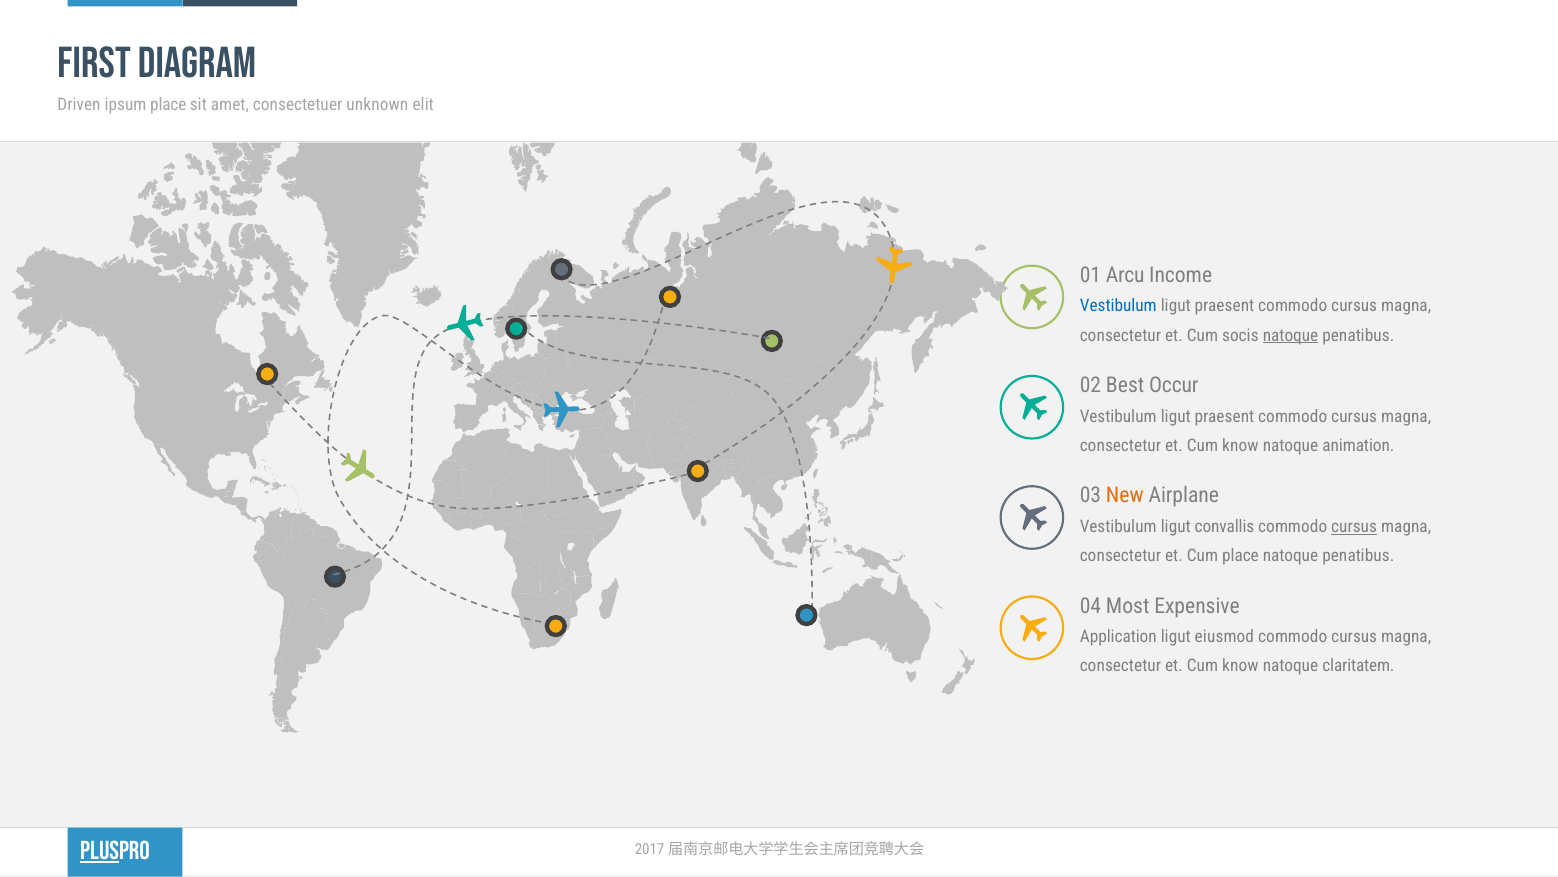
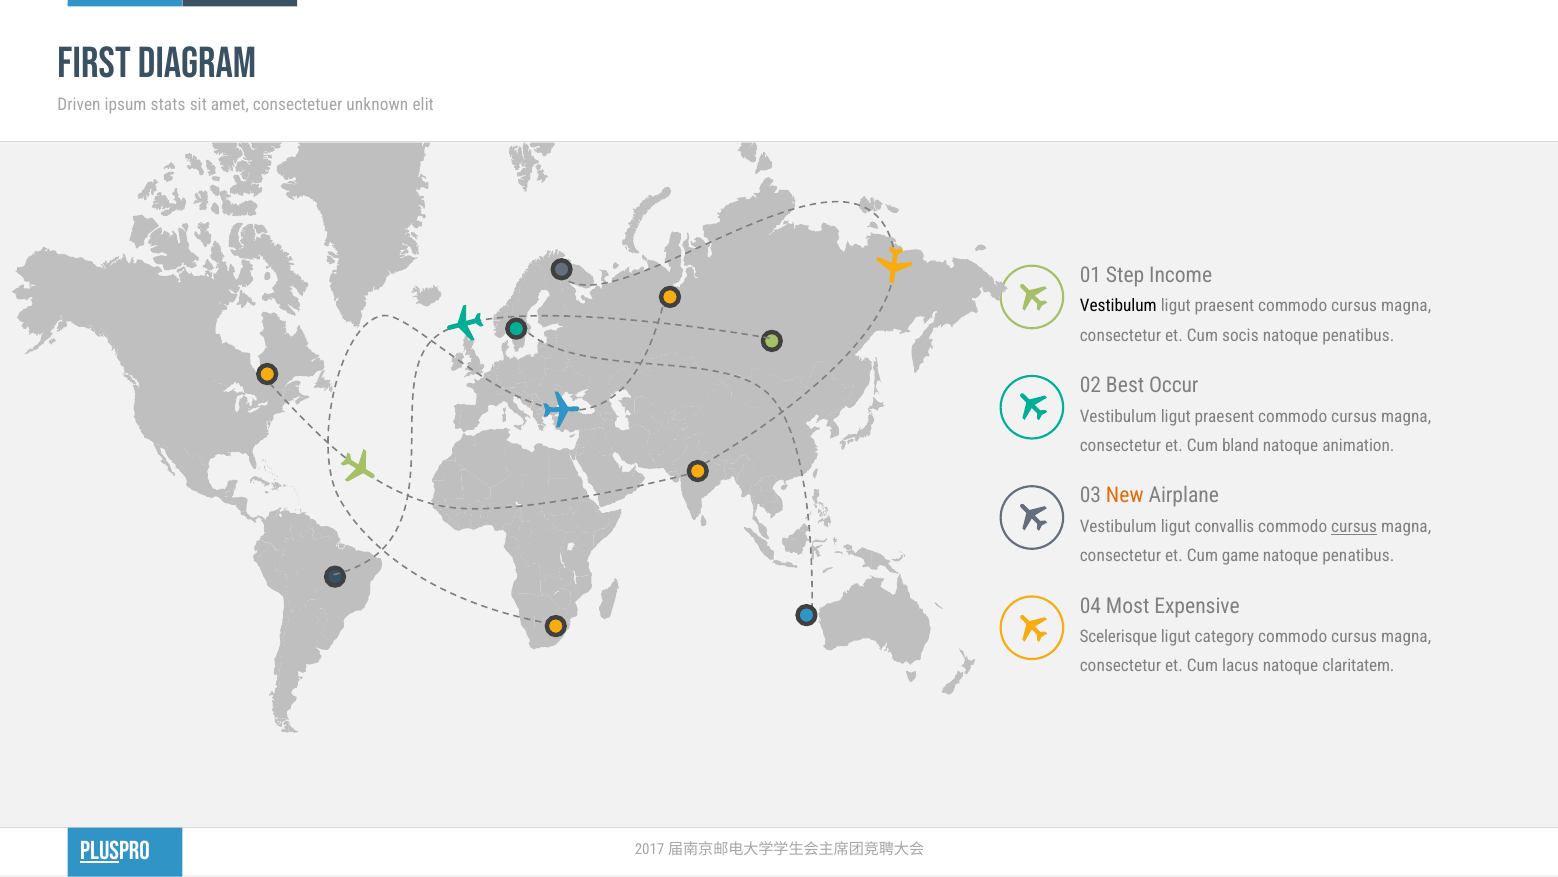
ipsum place: place -> stats (168, 105)
Arcu: Arcu -> Step (1125, 275)
Vestibulum colour: blue -> black (1118, 306)
natoque underline: present -> none (1291, 335)
know: know -> bland (1241, 445)
Cum place: place -> game (1241, 555)
Application: Application -> Scelerisque (1118, 637)
eiusmod: eiusmod -> category (1224, 637)
know: know -> lacus (1240, 666)
